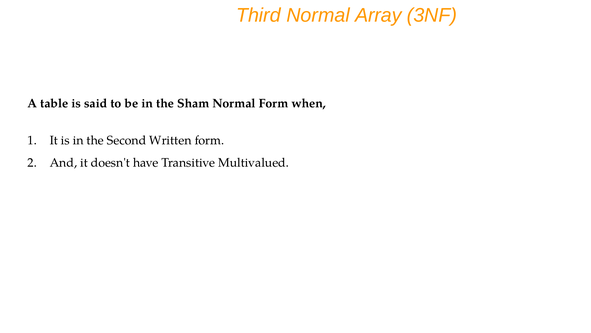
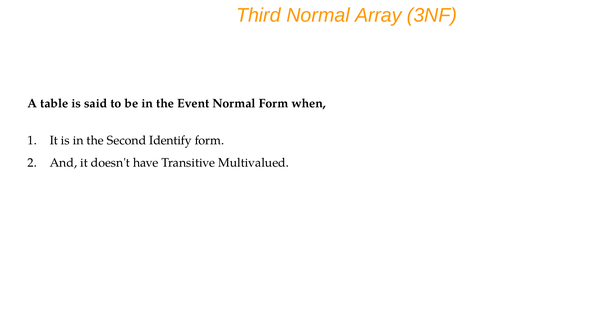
Sham: Sham -> Event (193, 103)
Written: Written -> Identify (171, 140)
